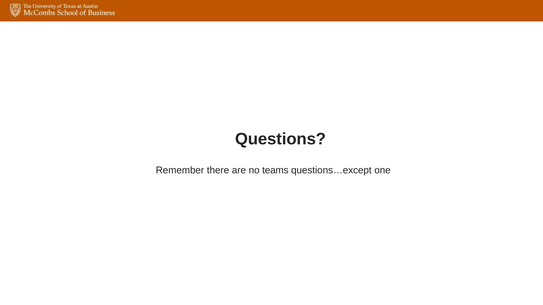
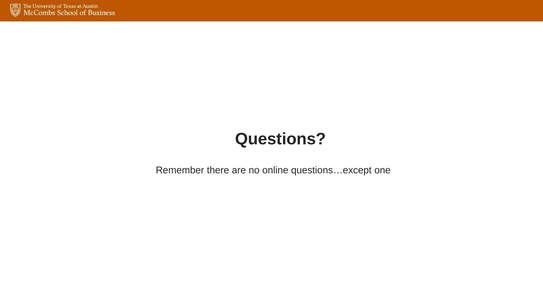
teams: teams -> online (275, 171)
